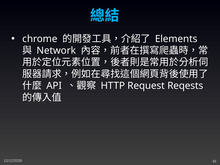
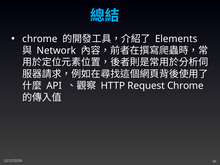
Request Reqests: Reqests -> Chrome (185, 86)
